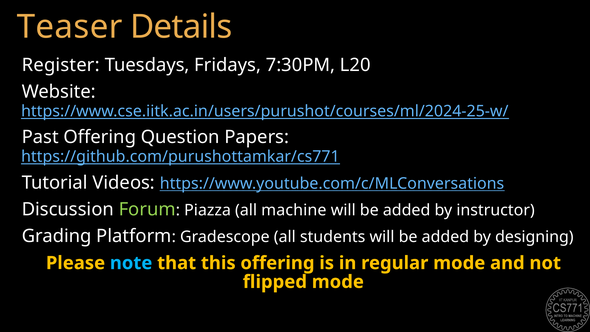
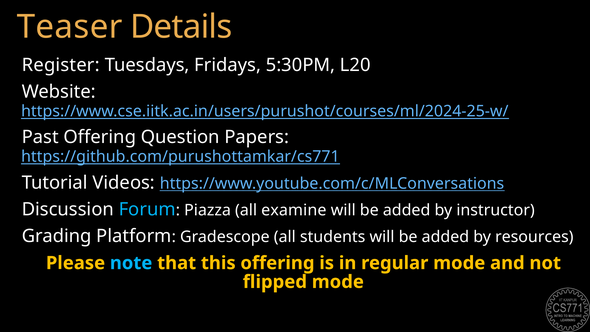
7:30PM: 7:30PM -> 5:30PM (301, 65)
Forum colour: light green -> light blue (147, 209)
machine: machine -> examine (294, 210)
designing: designing -> resources (534, 237)
